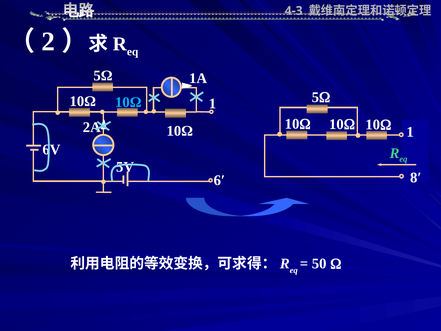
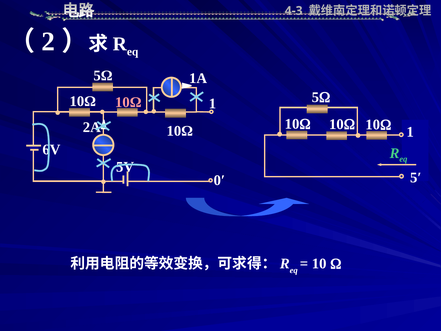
10Ω colour: light blue -> pink (128, 102)
8′: 8′ -> 5′ (416, 177)
6′: 6′ -> 0′ (219, 180)
50: 50 -> 10 (319, 264)
